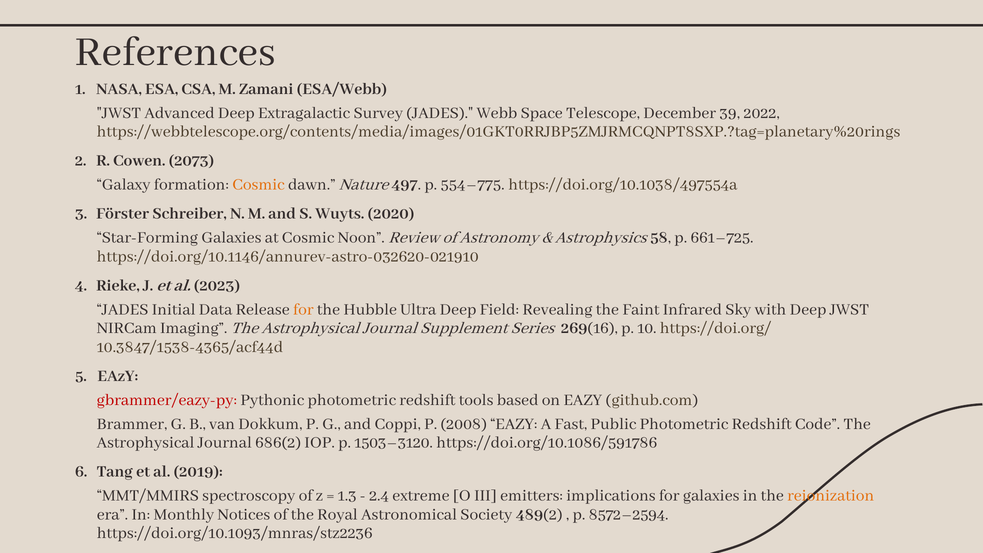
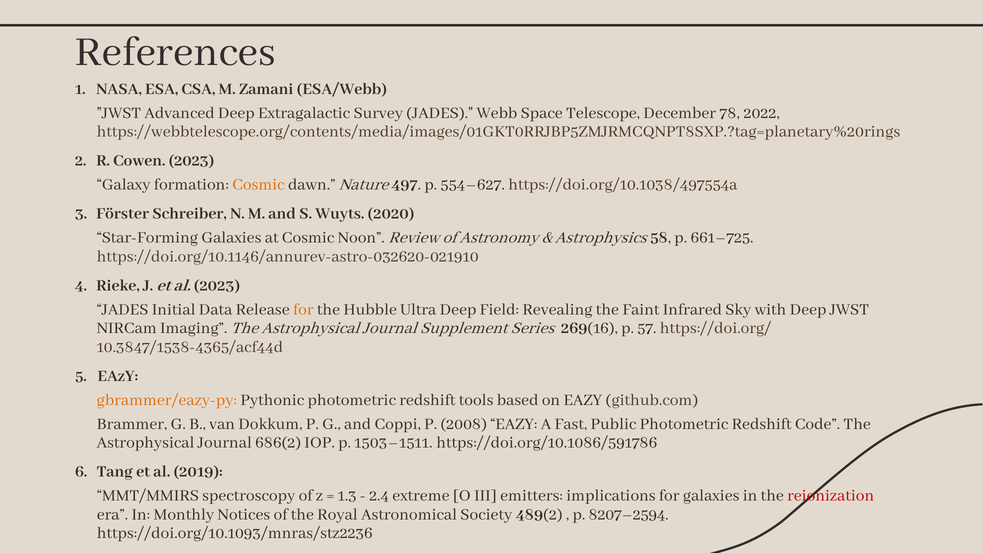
39: 39 -> 78 (730, 112)
Cowen 2073: 2073 -> 2023 (191, 160)
554–775: 554–775 -> 554–627 (473, 184)
10: 10 -> 57 (647, 328)
gbrammer/eazy-py colour: red -> orange (167, 399)
1503–3120: 1503–3120 -> 1503–1511 (393, 442)
reionization colour: orange -> red (831, 495)
8572–2594: 8572–2594 -> 8207–2594 (629, 514)
